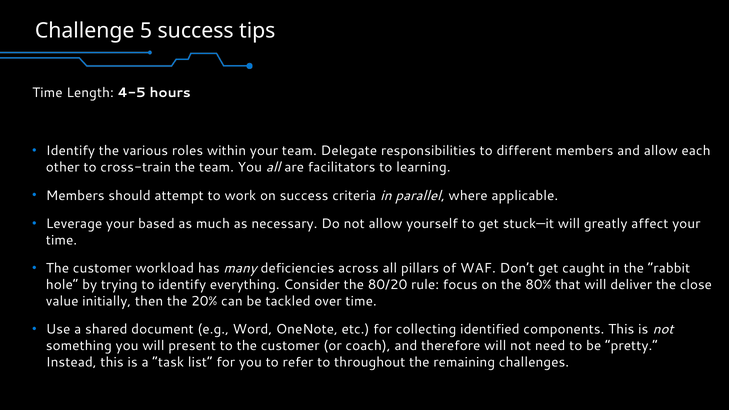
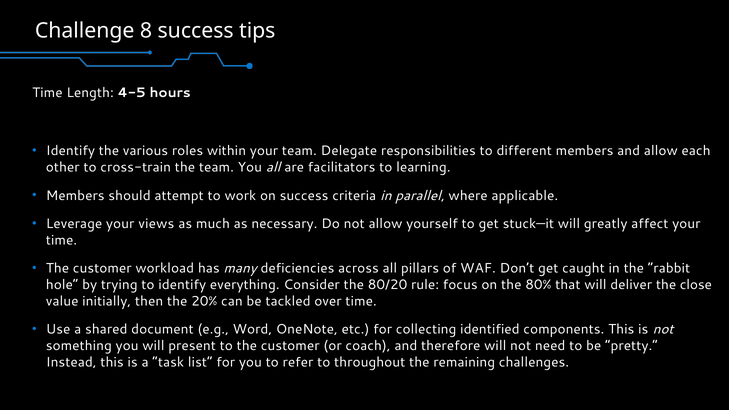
5: 5 -> 8 (146, 31)
based: based -> views (156, 224)
